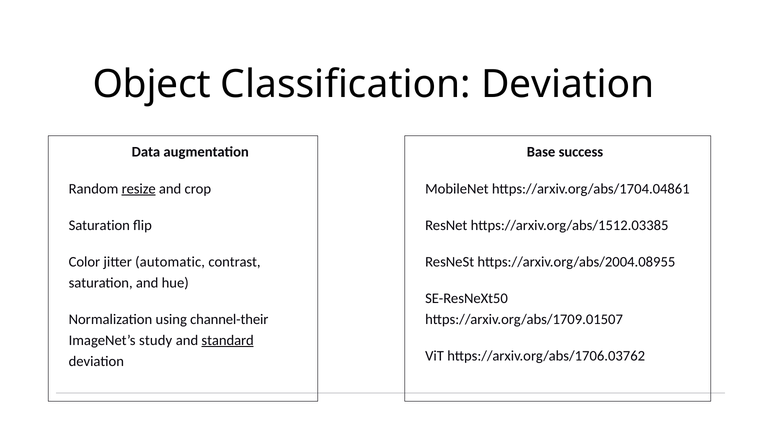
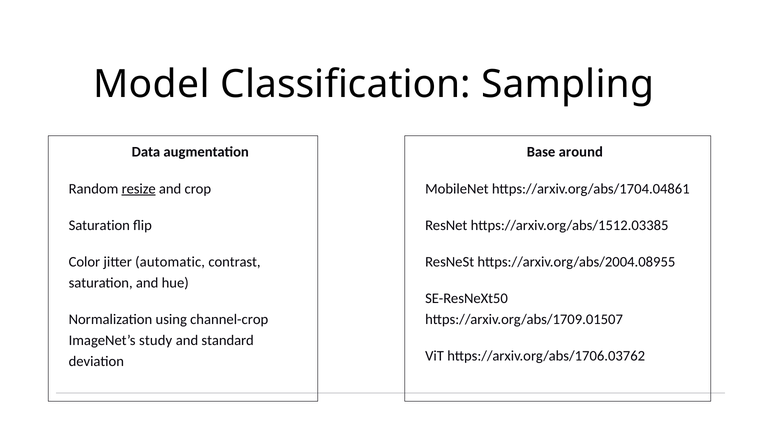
Object: Object -> Model (151, 84)
Classification Deviation: Deviation -> Sampling (568, 84)
success: success -> around (581, 152)
channel-their: channel-their -> channel-crop (229, 320)
standard underline: present -> none (228, 341)
